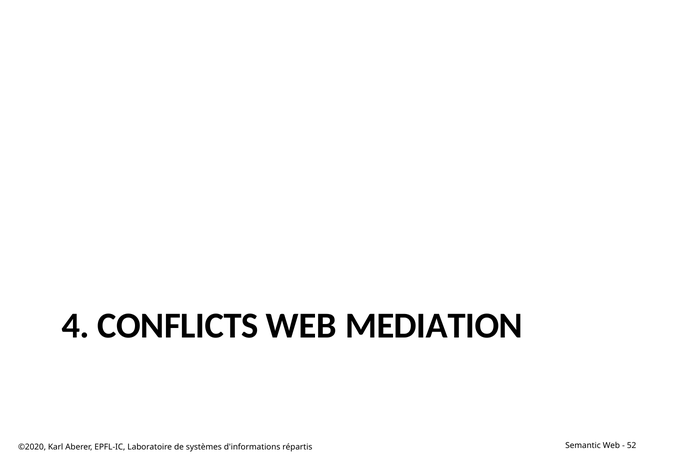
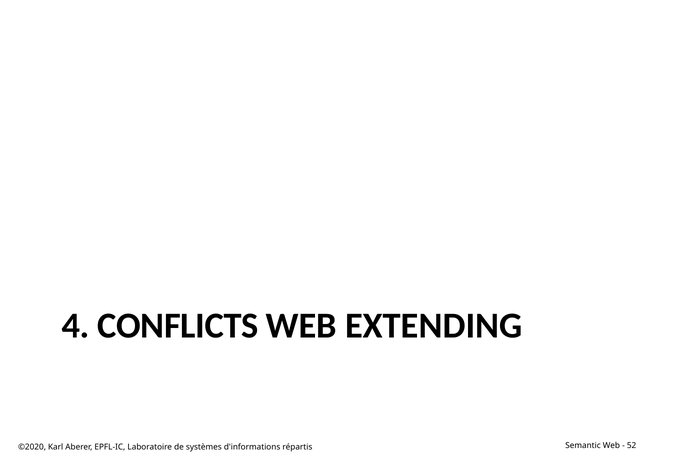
MEDIATION: MEDIATION -> EXTENDING (434, 326)
